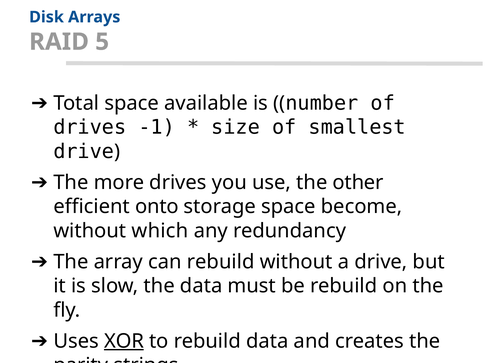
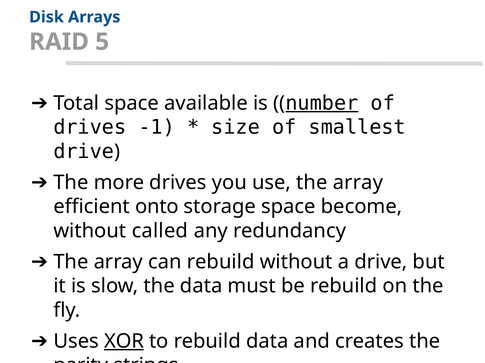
number underline: none -> present (322, 103)
use the other: other -> array (358, 183)
which: which -> called (160, 231)
